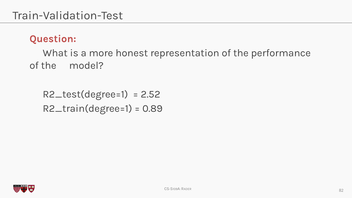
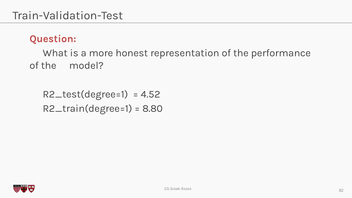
2.52: 2.52 -> 4.52 (150, 94)
0.89: 0.89 -> 8.80 (153, 109)
